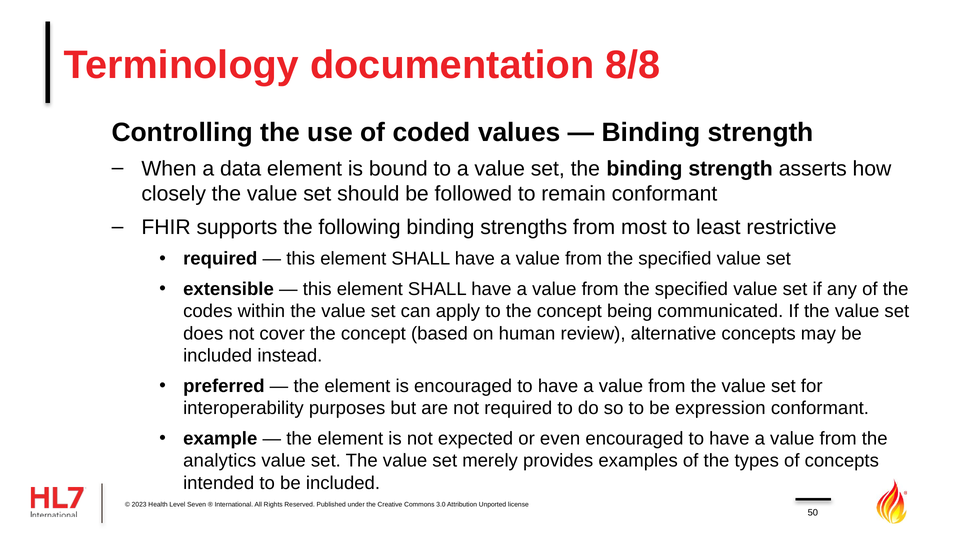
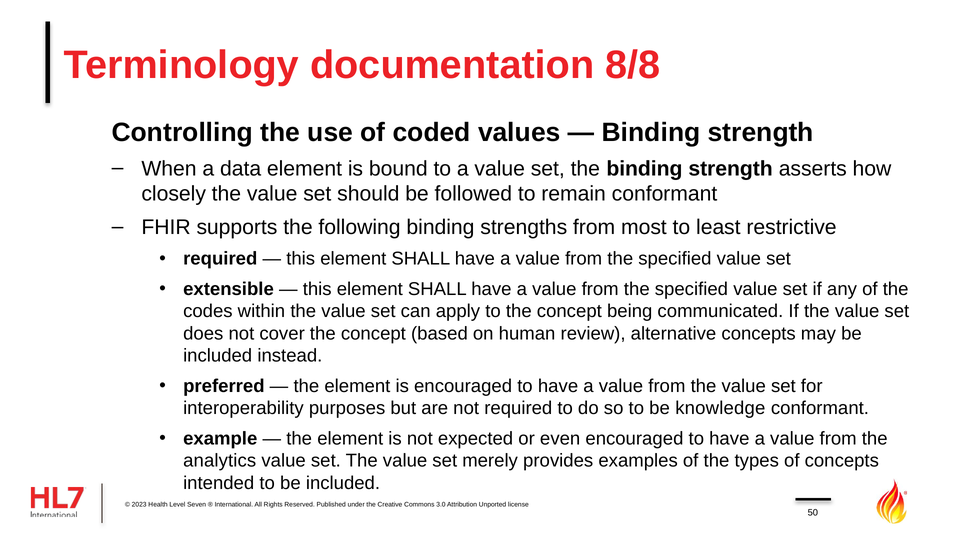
expression: expression -> knowledge (720, 408)
